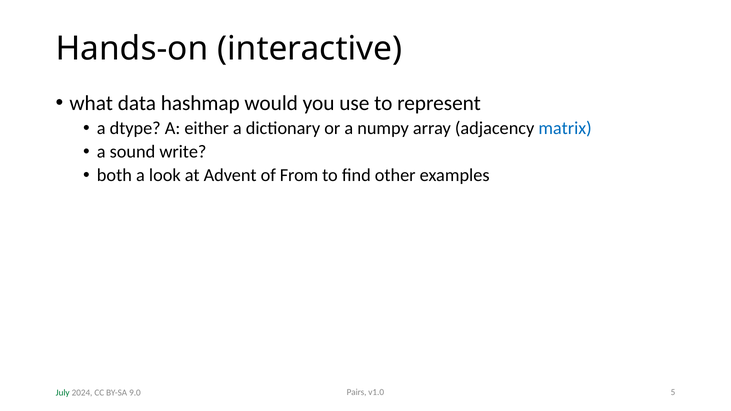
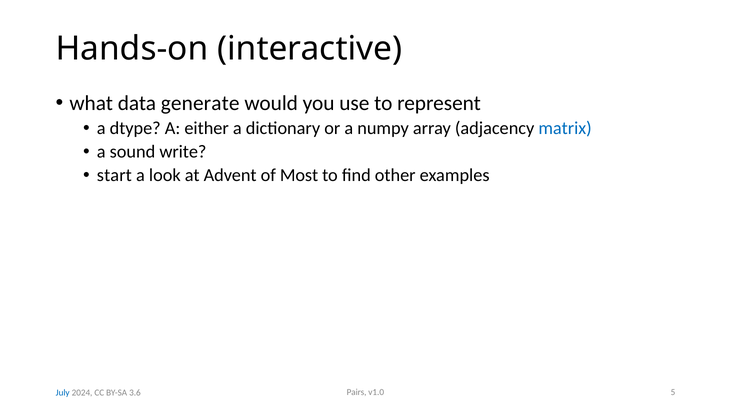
hashmap: hashmap -> generate (200, 103)
both: both -> start (114, 175)
From: From -> Most (299, 175)
July colour: green -> blue (63, 393)
9.0: 9.0 -> 3.6 (135, 393)
